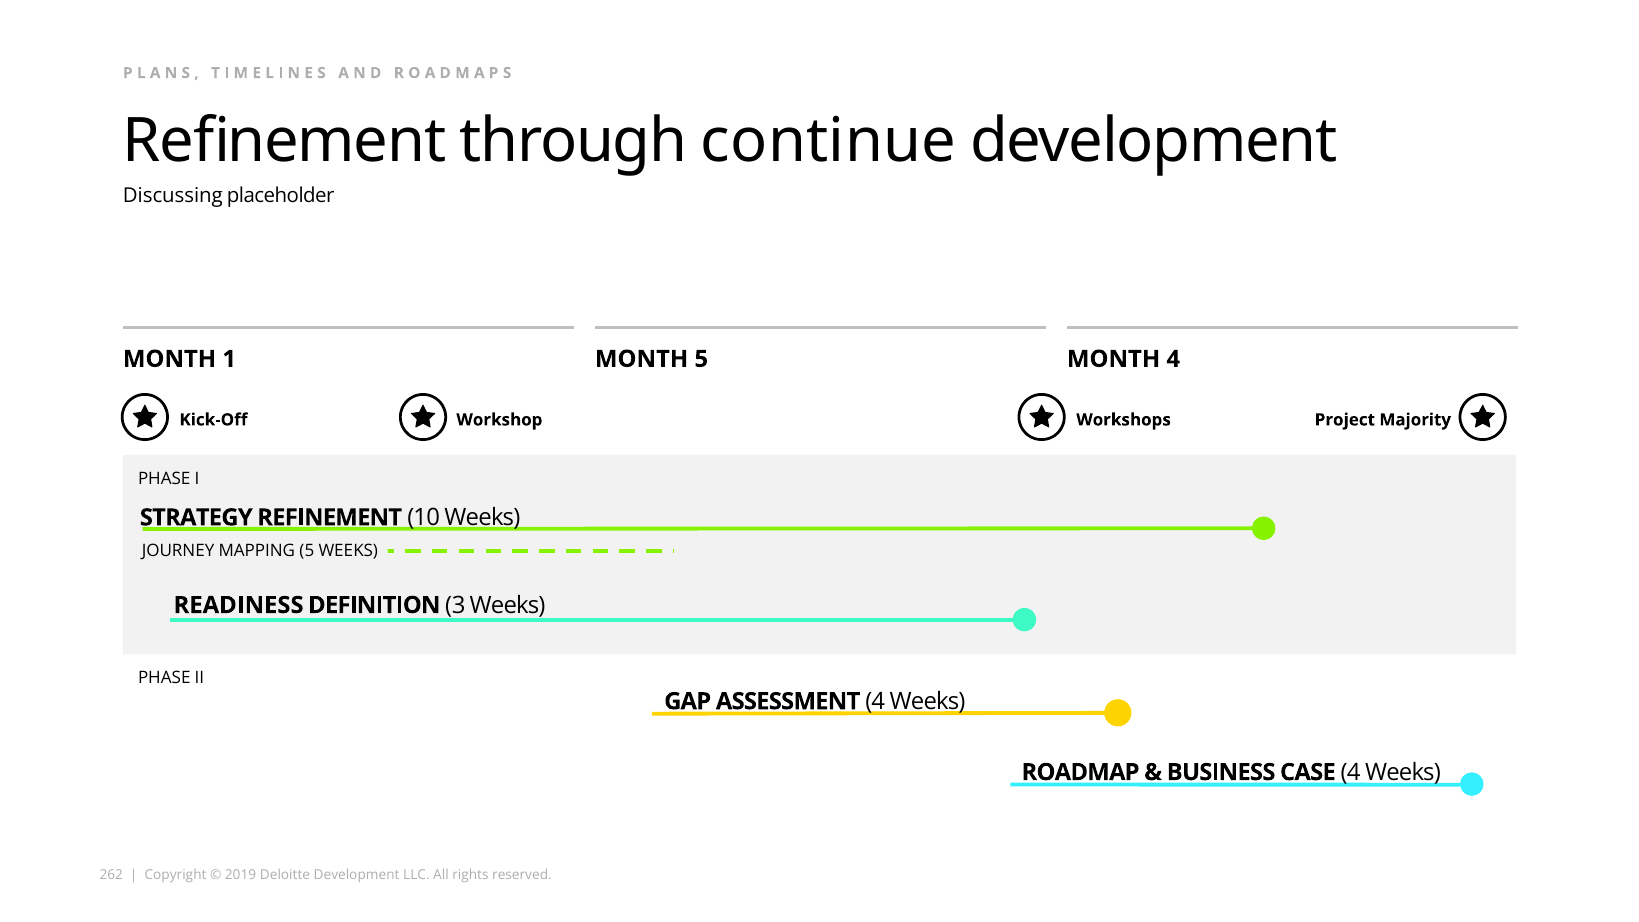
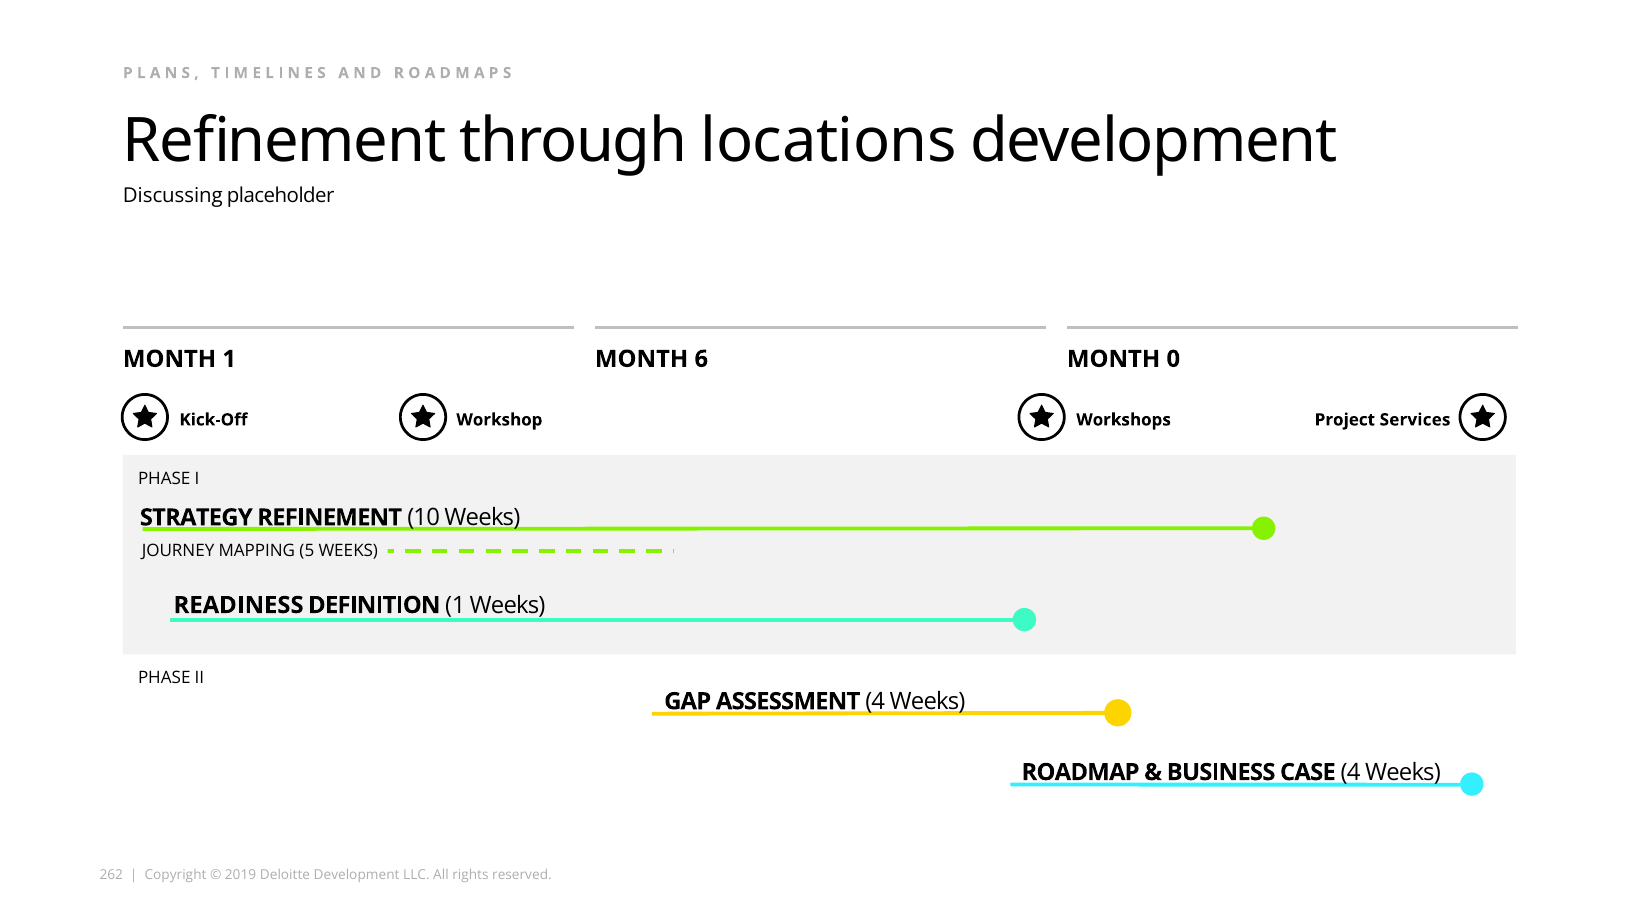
continue: continue -> locations (829, 141)
MONTH 5: 5 -> 6 (701, 359)
MONTH 4: 4 -> 0 (1173, 359)
Majority: Majority -> Services (1415, 420)
DEFINITION 3: 3 -> 1 (455, 605)
